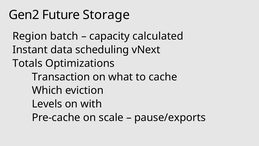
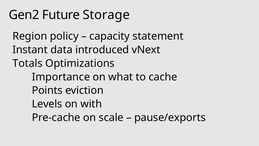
batch: batch -> policy (64, 36)
calculated: calculated -> statement (158, 36)
scheduling: scheduling -> introduced (102, 50)
Transaction: Transaction -> Importance (61, 77)
Which: Which -> Points (47, 90)
